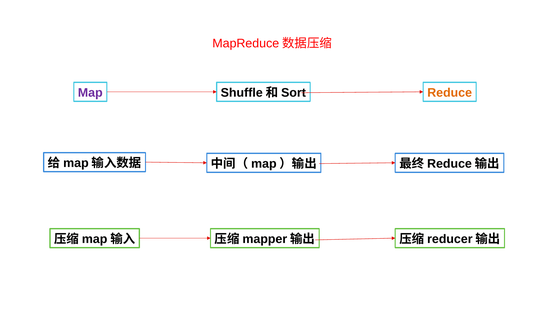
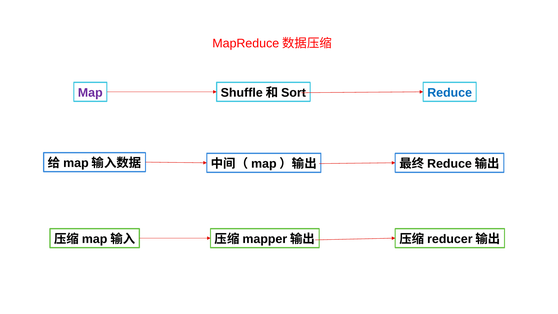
Reduce colour: orange -> blue (450, 93)
